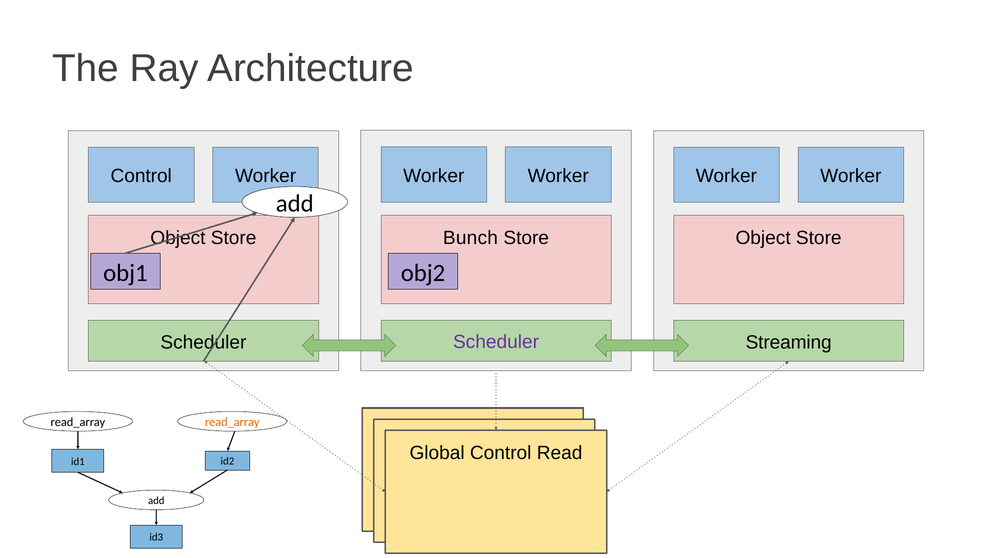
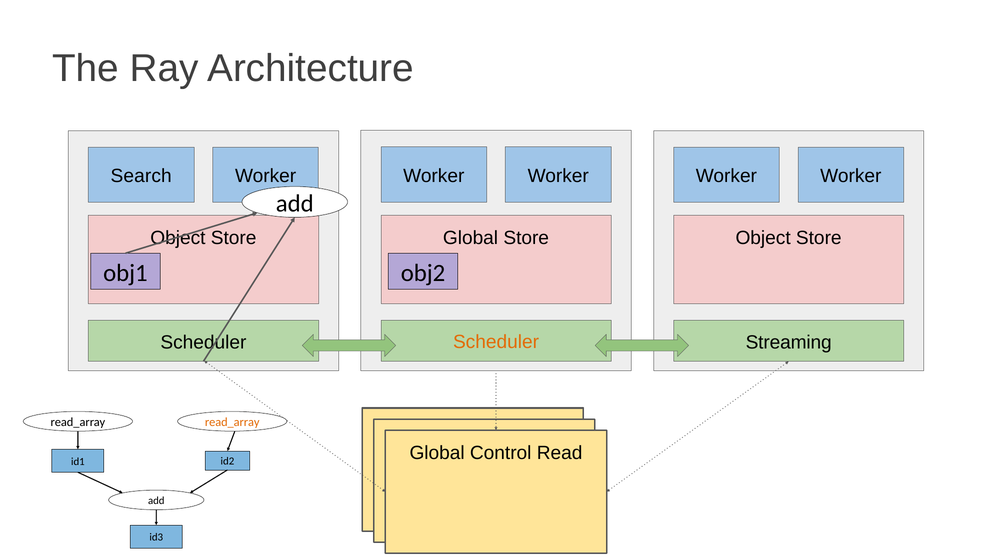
Control: Control -> Search (141, 176)
Bunch: Bunch -> Global (471, 238)
Scheduler colour: purple -> orange (496, 342)
